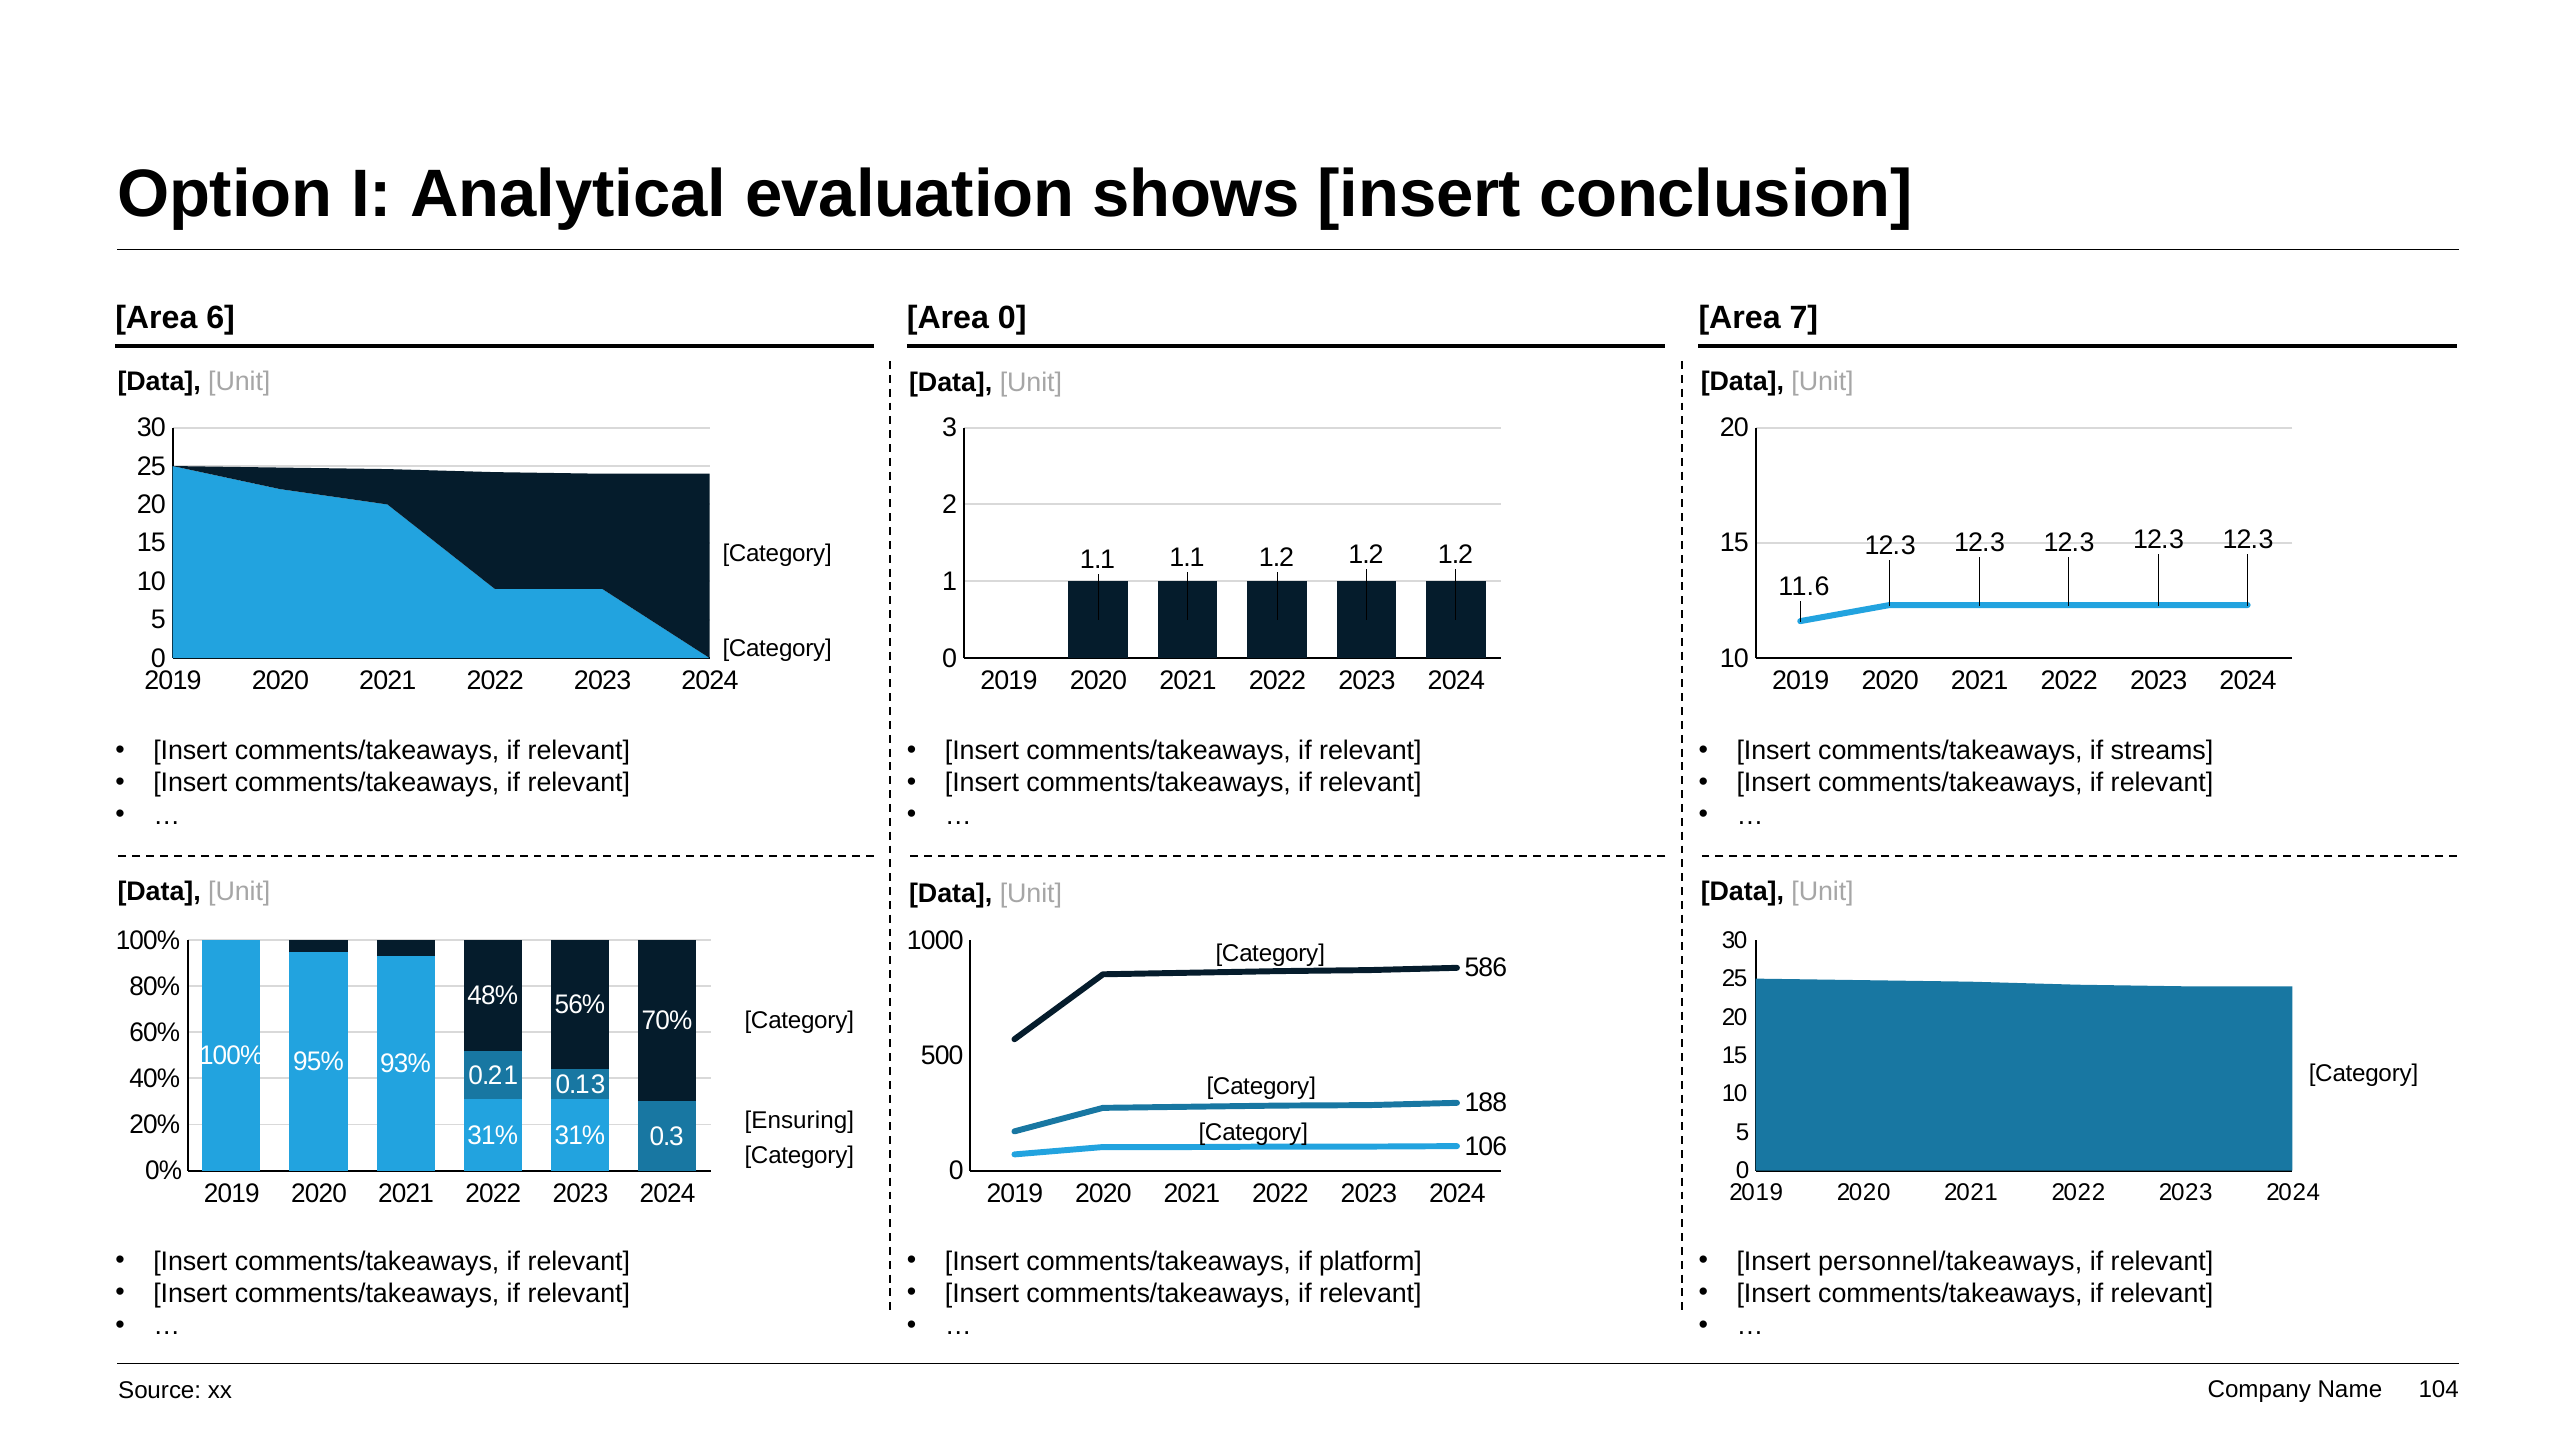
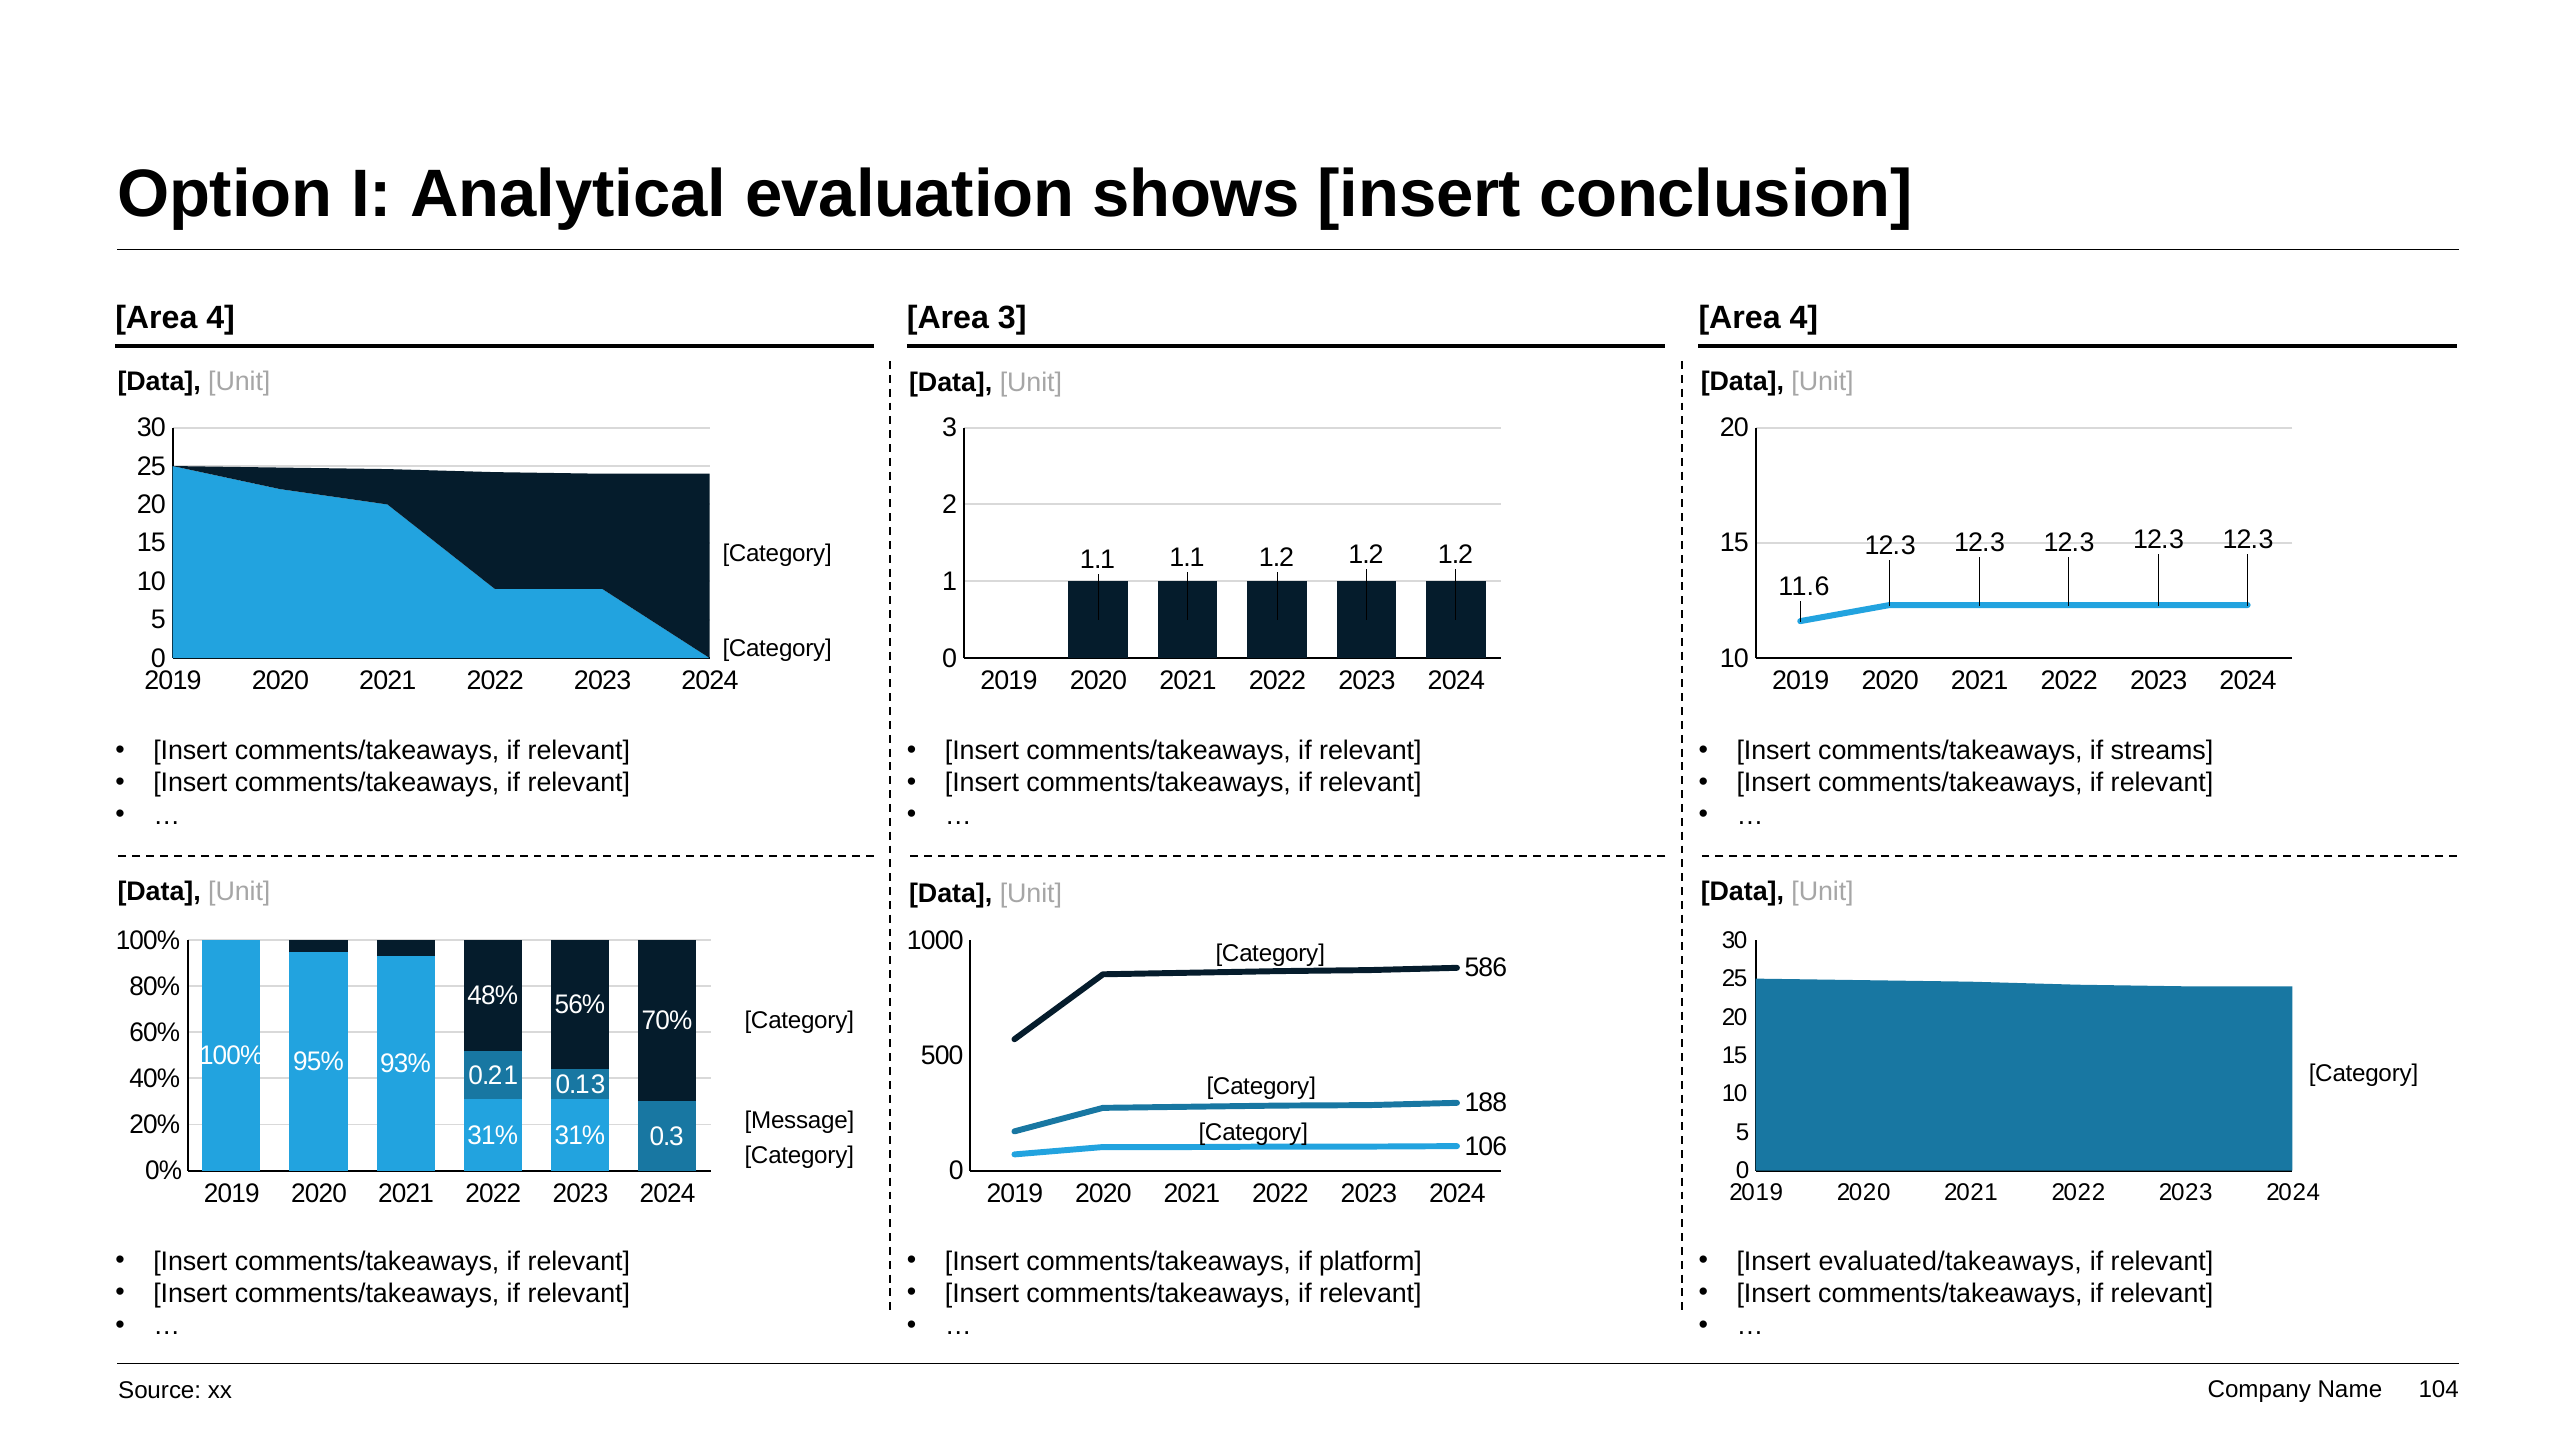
6: 6 -> 4 (221, 318)
Area 0: 0 -> 3 (1012, 318)
7: 7 -> 4 (1804, 318)
Ensuring: Ensuring -> Message (799, 1120)
personnel/takeaways: personnel/takeaways -> evaluated/takeaways (1950, 1261)
